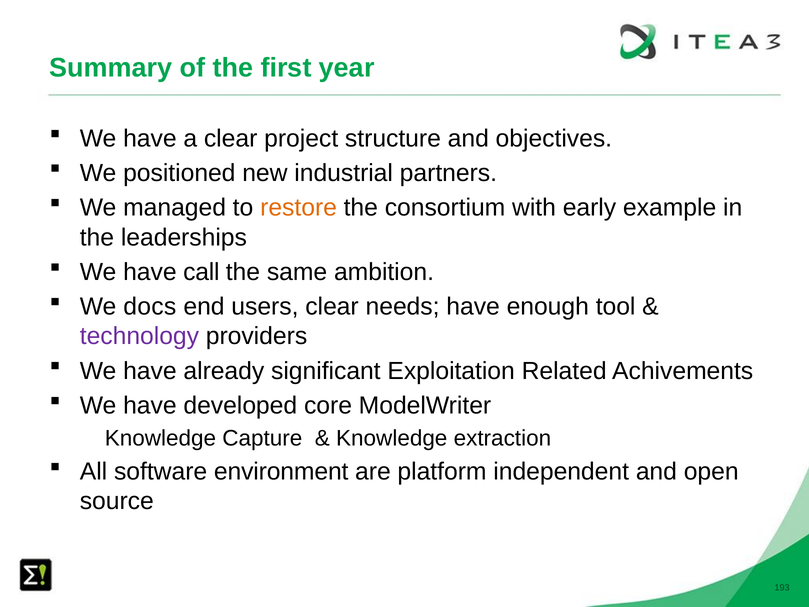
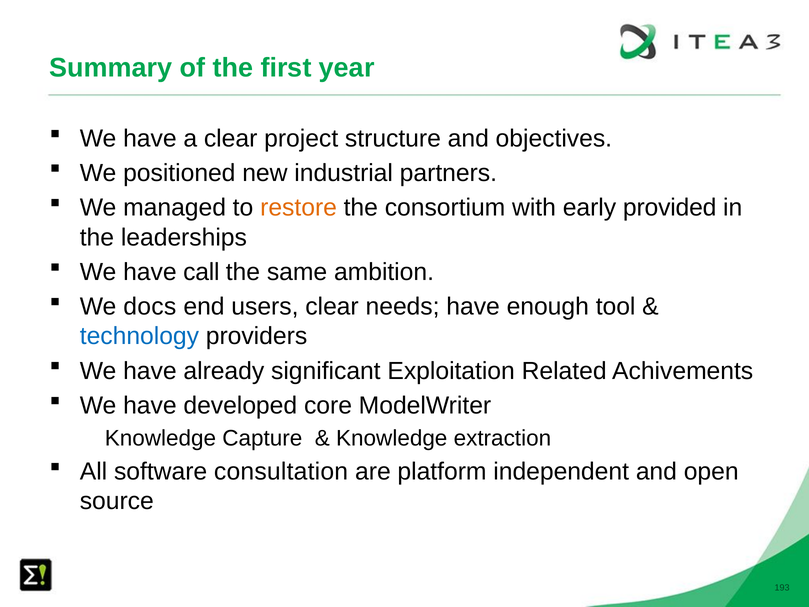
example: example -> provided (670, 208)
technology colour: purple -> blue (139, 336)
environment: environment -> consultation (281, 471)
